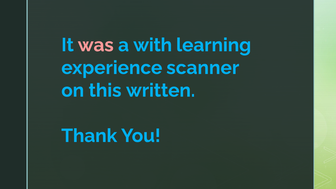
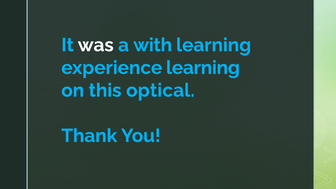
was colour: pink -> white (96, 45)
experience scanner: scanner -> learning (203, 68)
written: written -> optical (160, 90)
